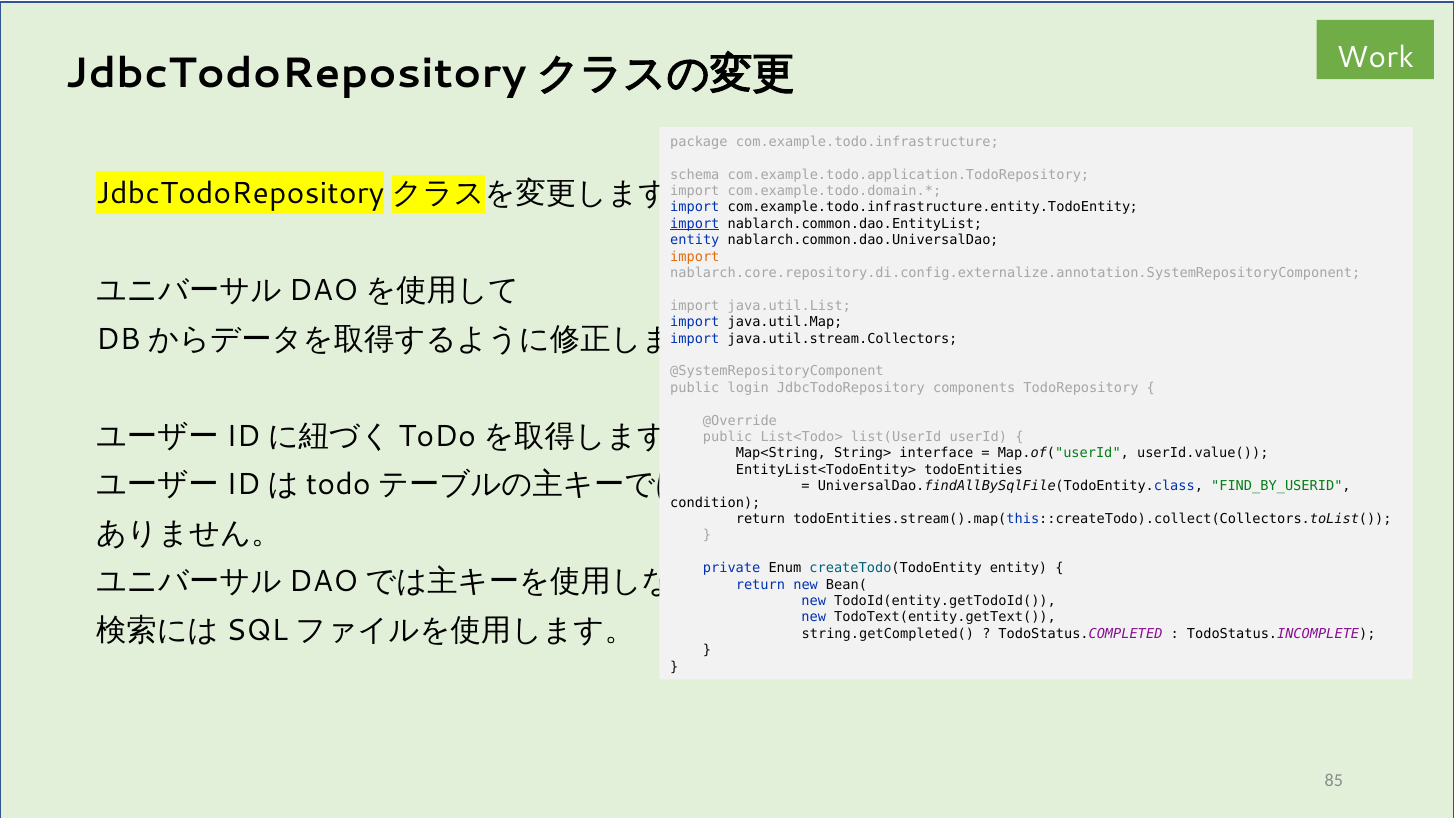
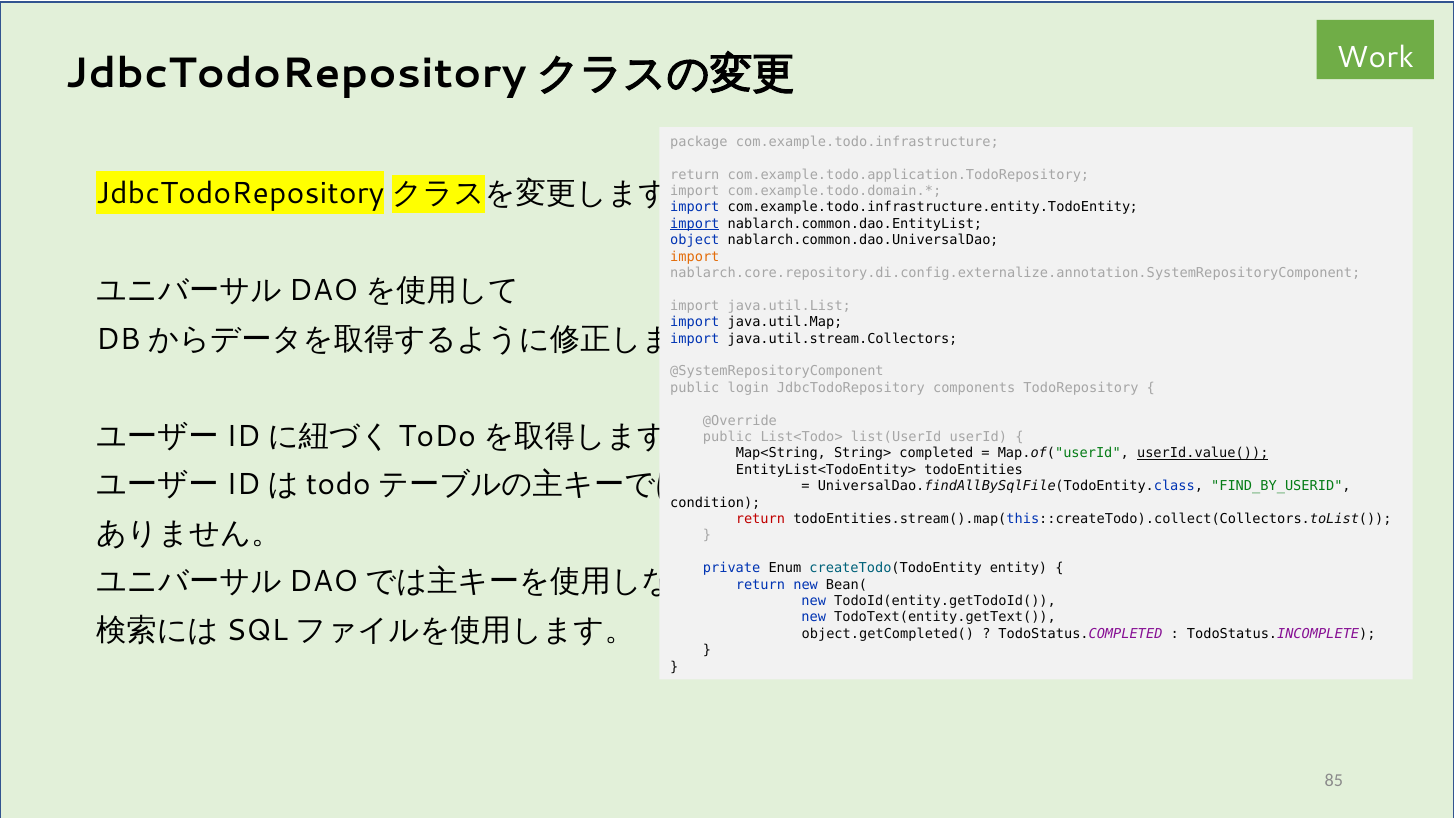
schema: schema -> return (695, 174)
entity: entity -> object (695, 240)
interface: interface -> completed (936, 453)
userId.value( underline: none -> present (1203, 453)
return colour: black -> red (760, 519)
string.getCompleted(: string.getCompleted( -> object.getCompleted( (888, 634)
